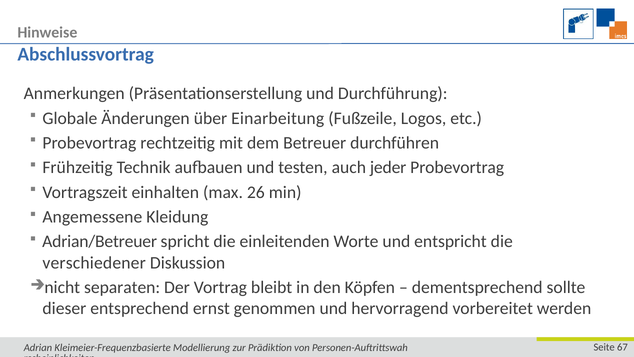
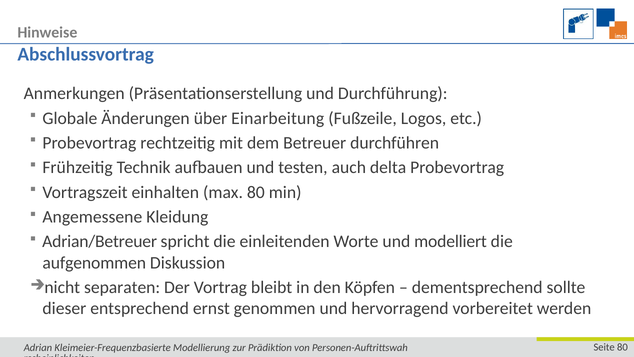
jeder: jeder -> delta (388, 167)
max 26: 26 -> 80 (256, 192)
entspricht: entspricht -> modelliert (451, 241)
verschiedener: verschiedener -> aufgenommen (94, 263)
67: 67 -> 80 (622, 347)
